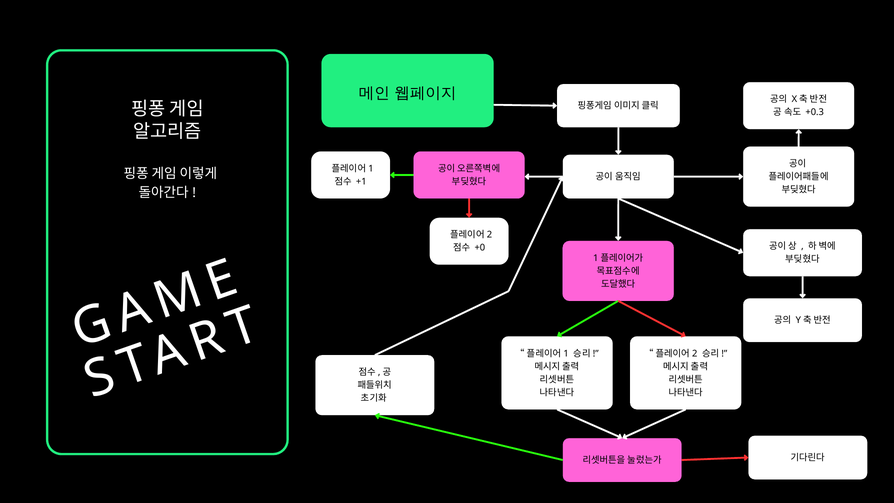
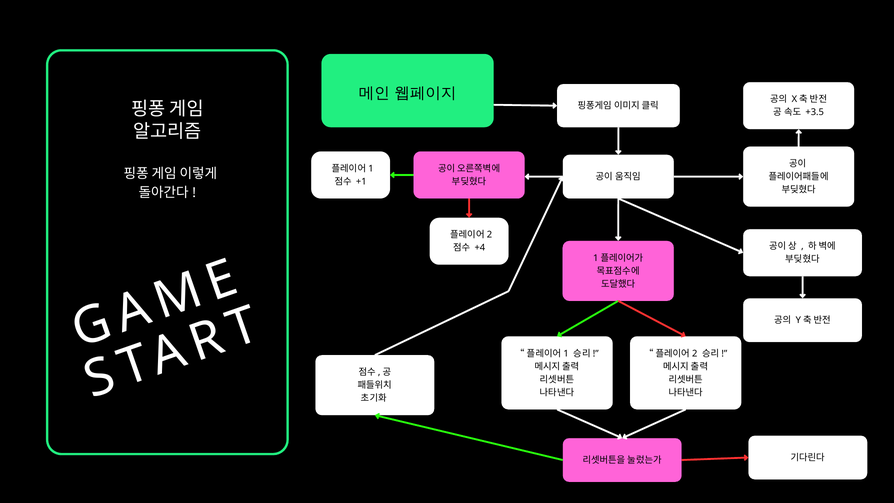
+0.3: +0.3 -> +3.5 (815, 112)
+0: +0 -> +4 (480, 248)
